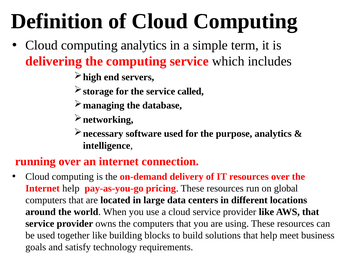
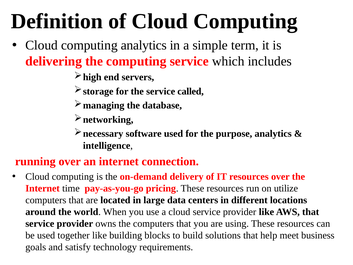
Internet help: help -> time (71, 188)
global: global -> utilize (286, 188)
